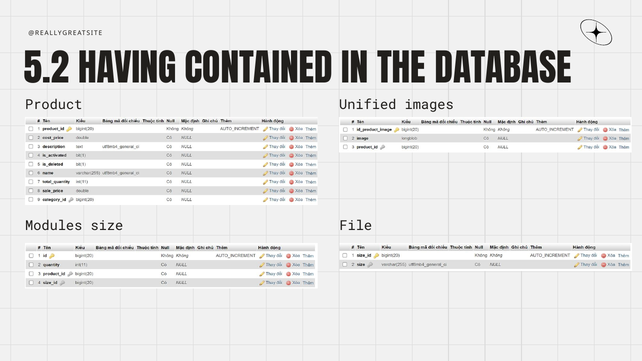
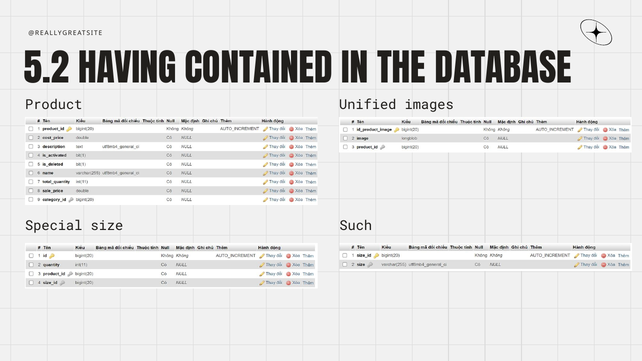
Modules: Modules -> Special (54, 226)
File: File -> Such (356, 226)
